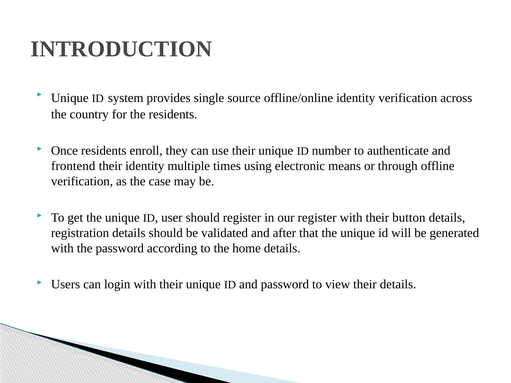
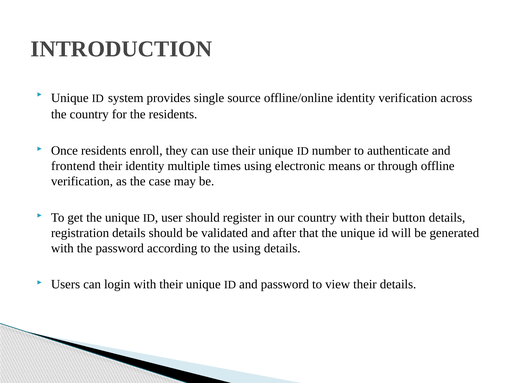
our register: register -> country (317, 218)
the home: home -> using (247, 248)
